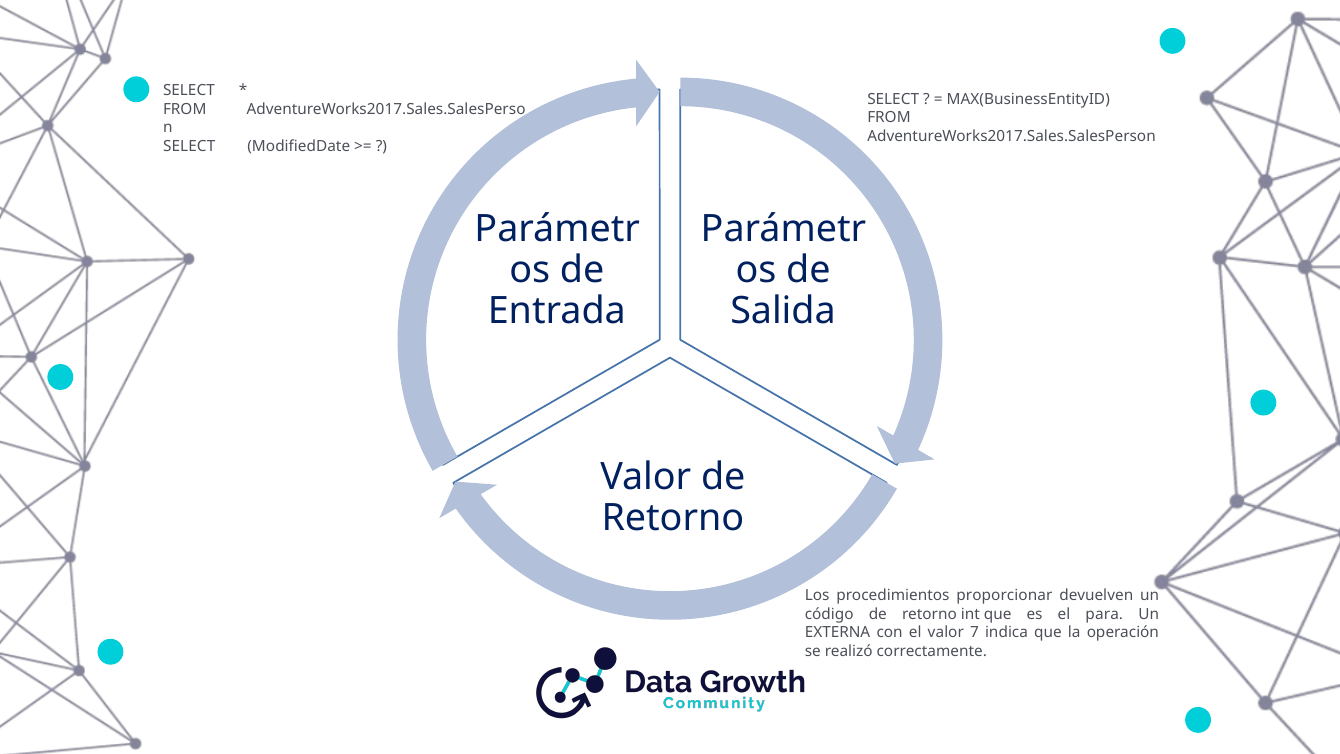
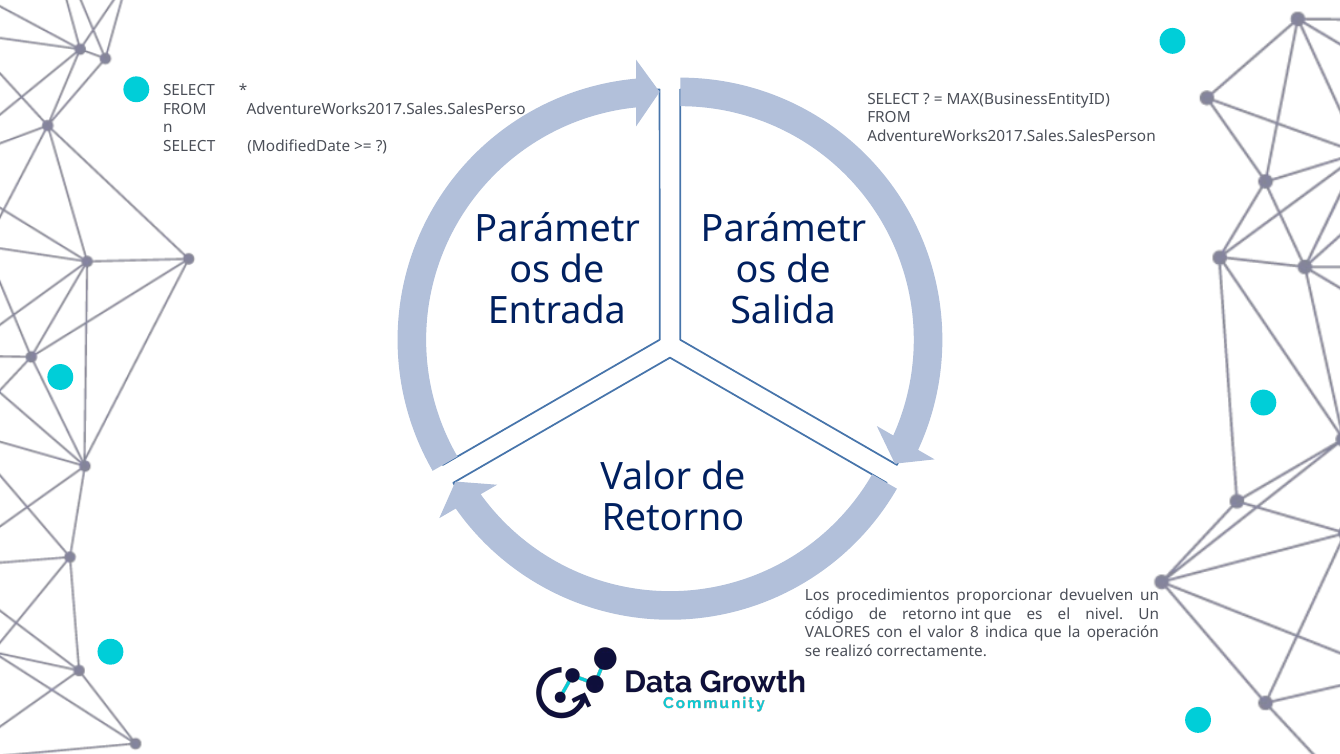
para: para -> nivel (1104, 614)
EXTERNA: EXTERNA -> VALORES (838, 632)
7: 7 -> 8 (974, 632)
